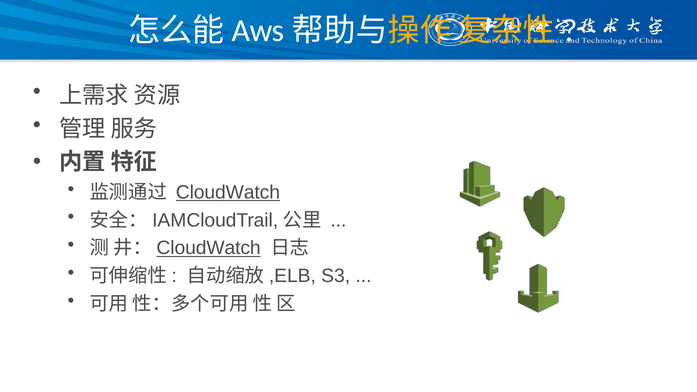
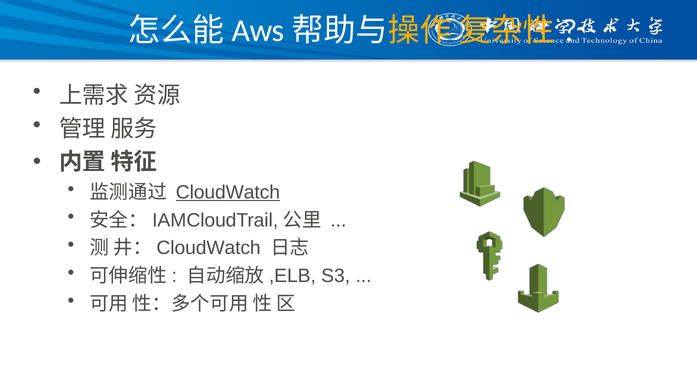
CloudWatch underline: present -> none (209, 248)
